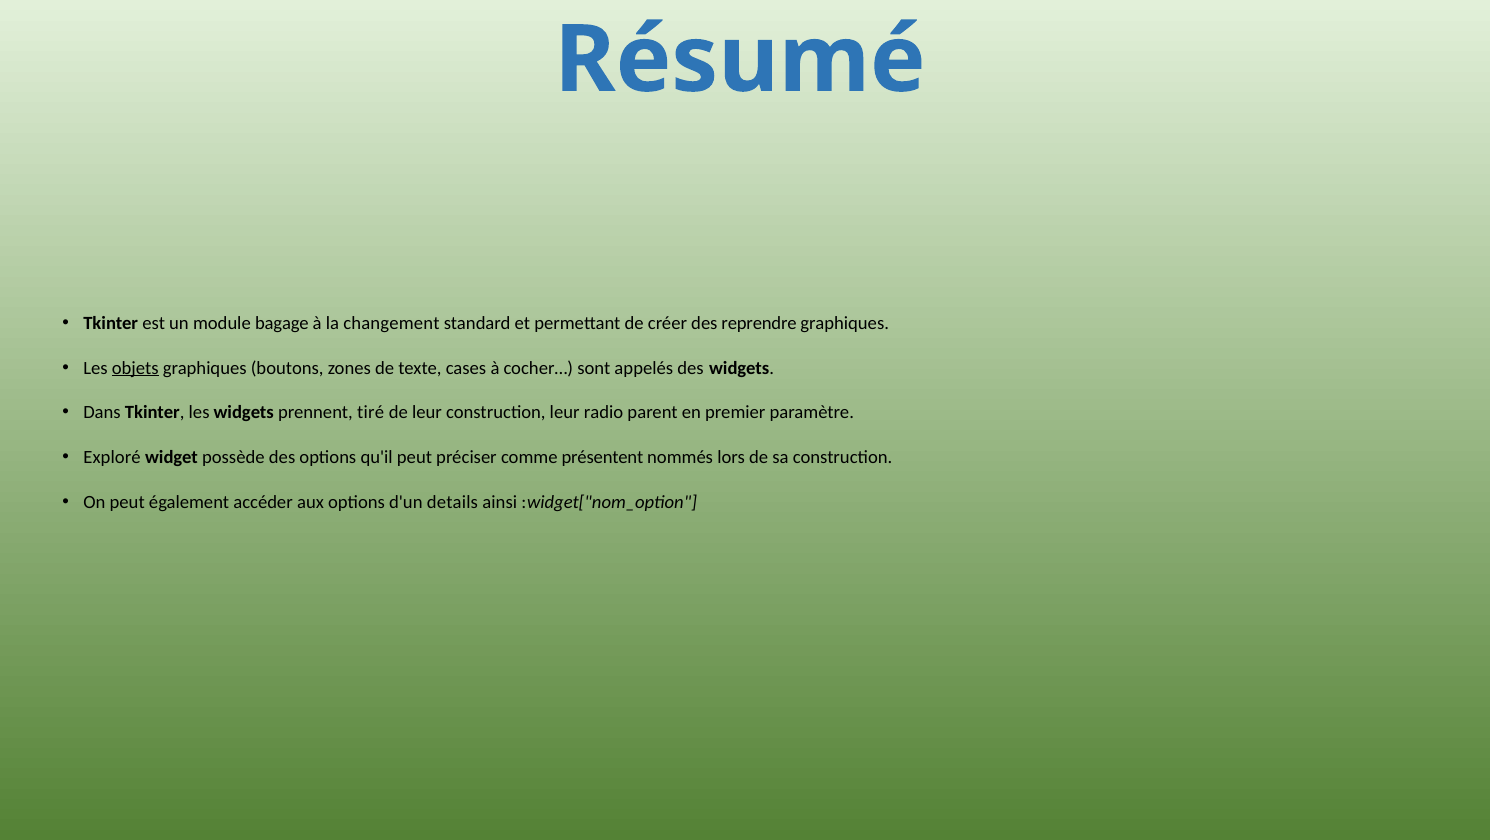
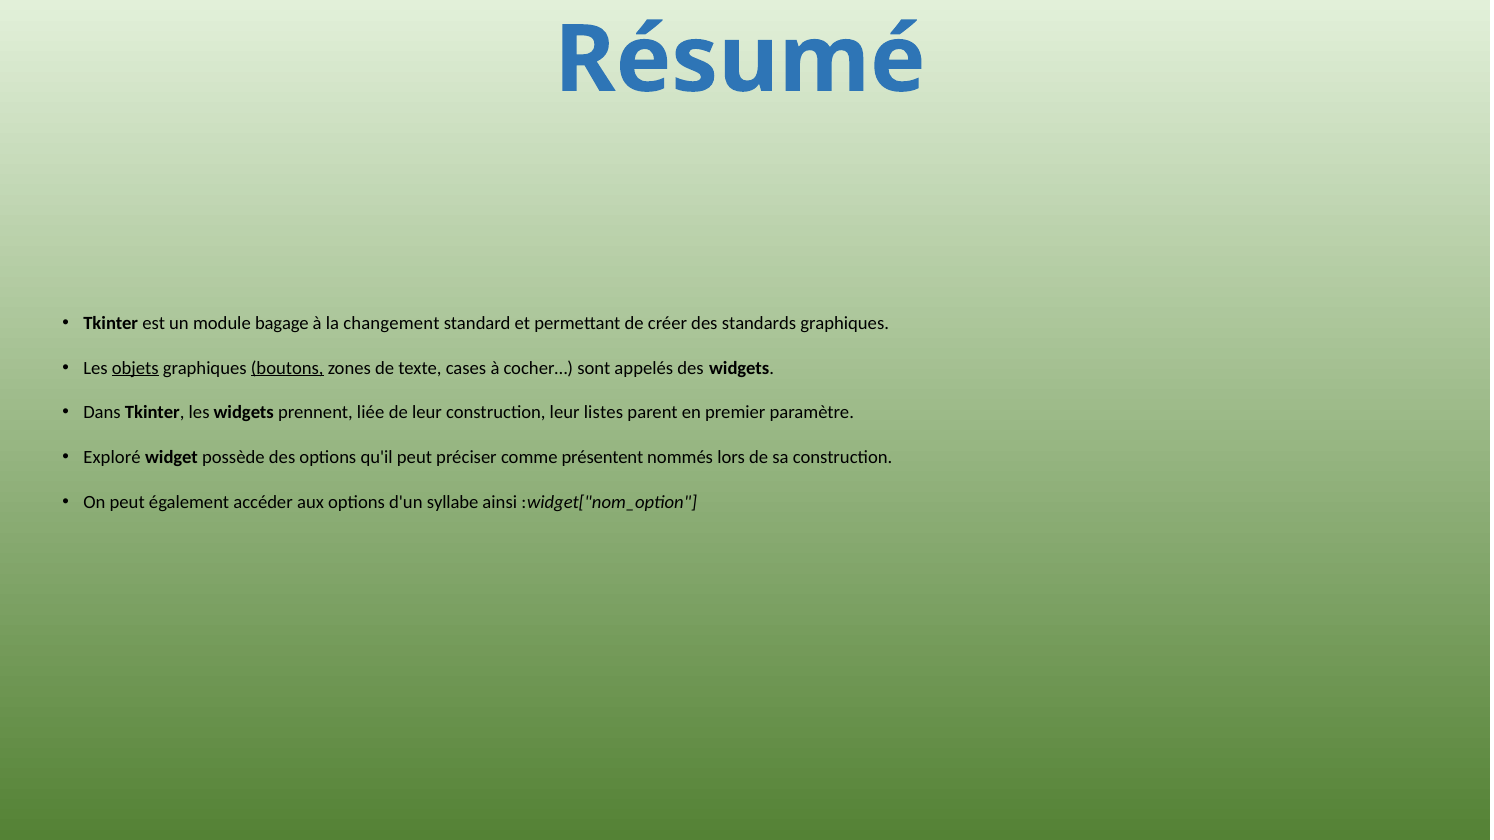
reprendre: reprendre -> standards (759, 323)
boutons underline: none -> present (287, 368)
tiré: tiré -> liée (371, 413)
radio: radio -> listes (603, 413)
details: details -> syllabe (453, 503)
